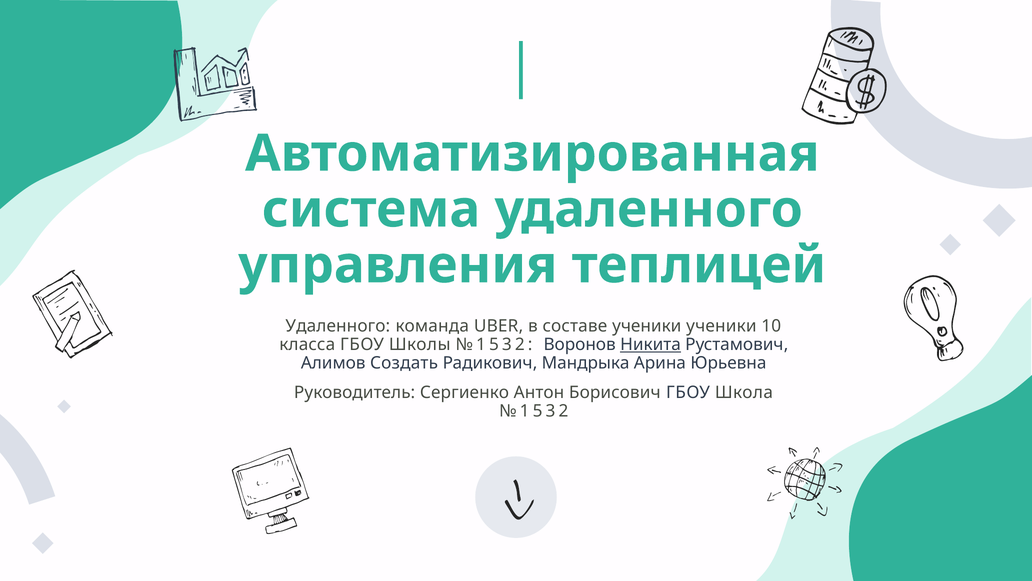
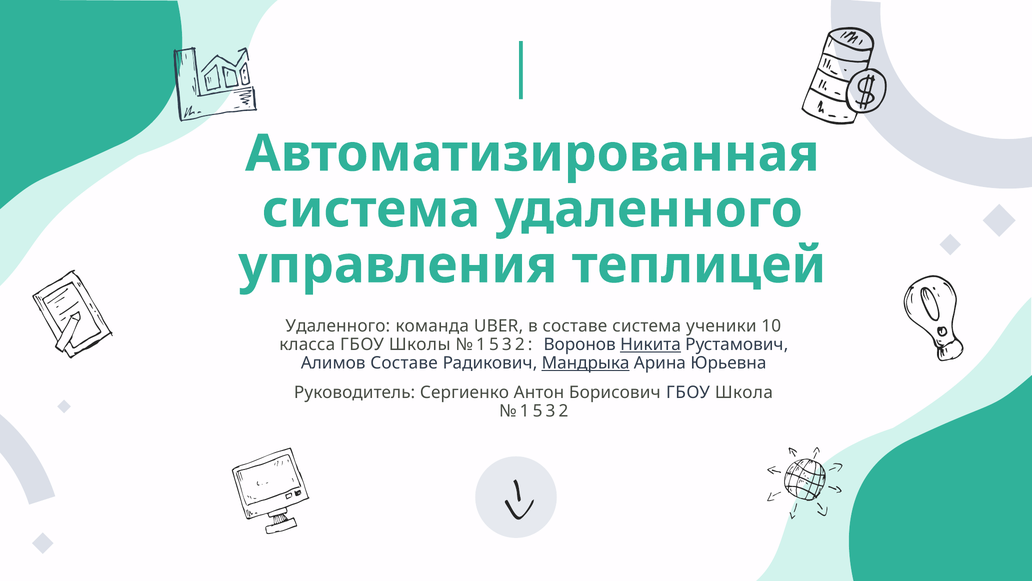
составе ученики: ученики -> система (647, 326)
Алимов Создать: Создать -> Составе (404, 363)
Мандрыка underline: none -> present (586, 363)
